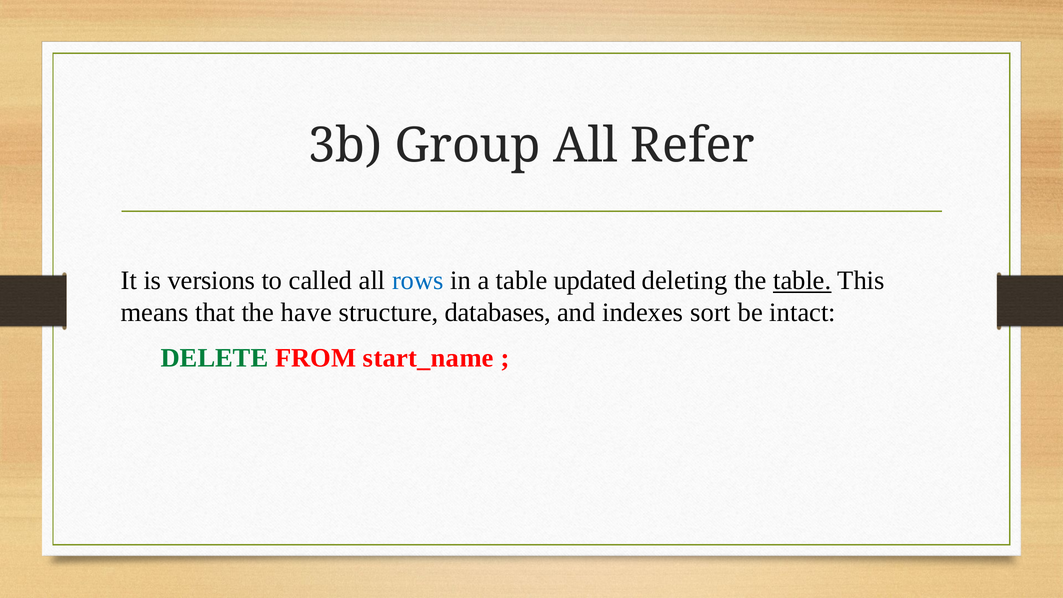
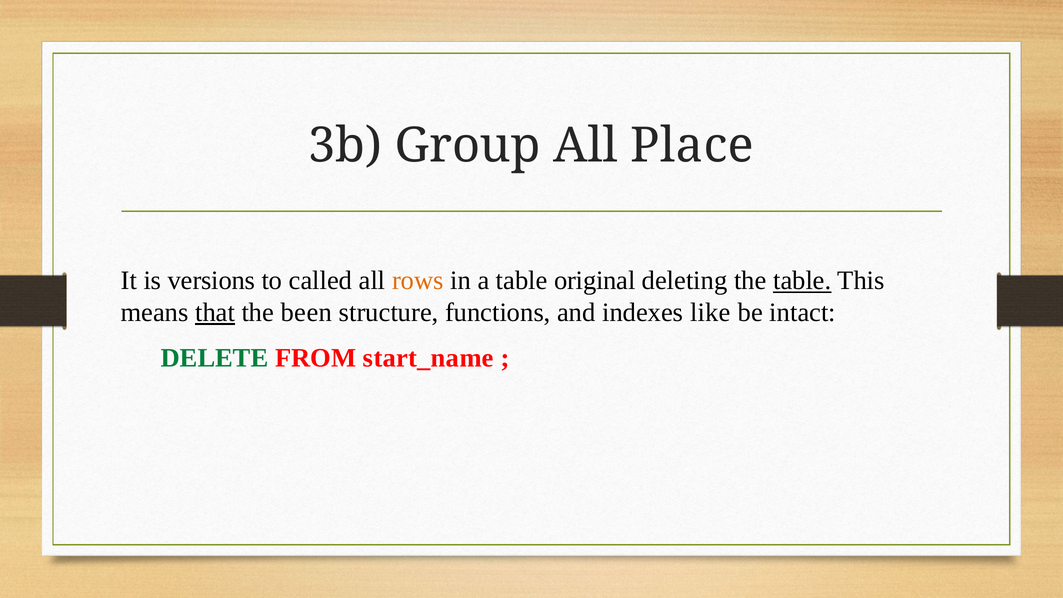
Refer: Refer -> Place (692, 146)
rows colour: blue -> orange (418, 281)
updated: updated -> original (595, 281)
that underline: none -> present (215, 313)
have: have -> been (306, 313)
databases: databases -> functions (498, 313)
sort: sort -> like (710, 313)
